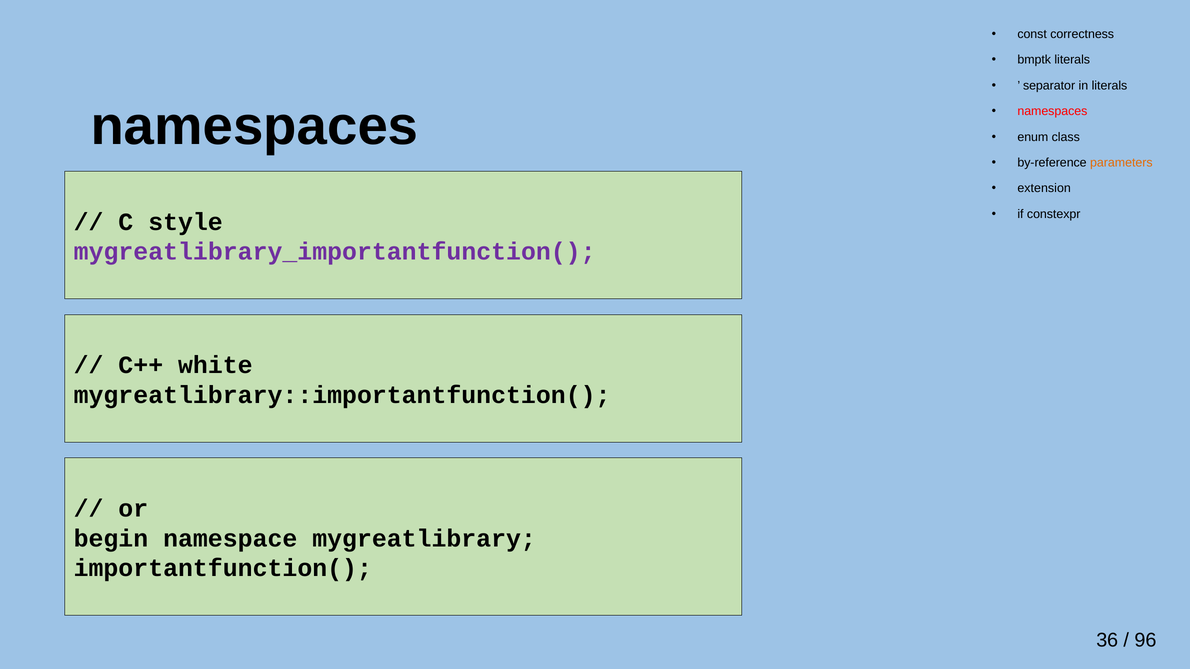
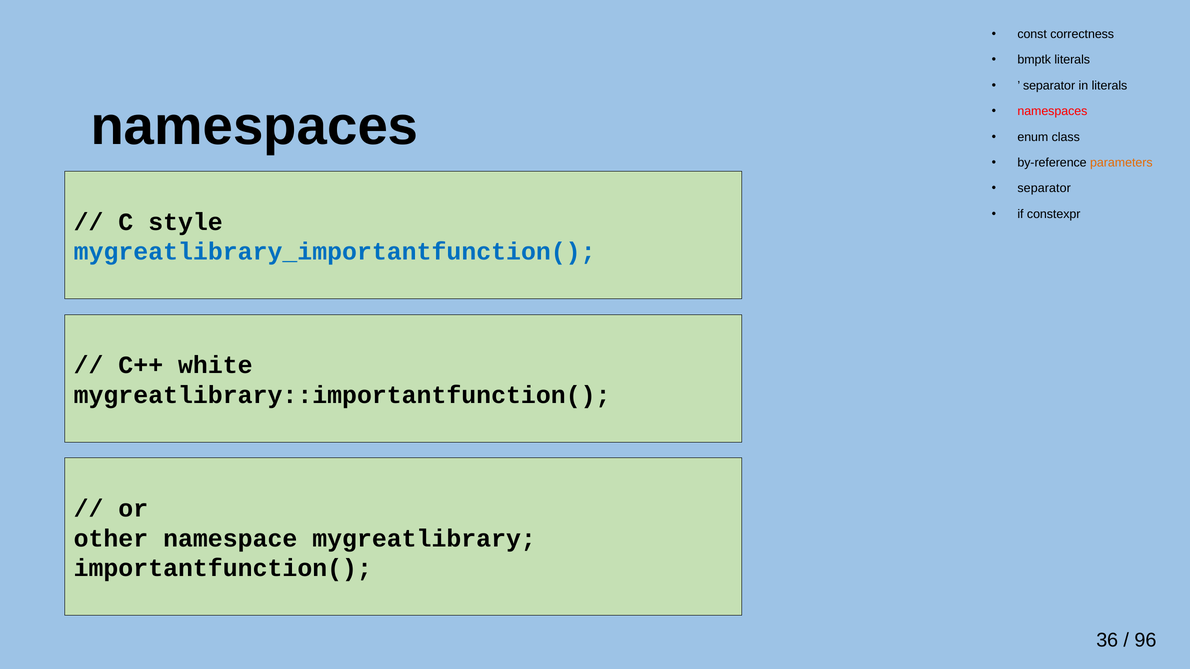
extension: extension -> separator (1044, 188)
mygreatlibrary_importantfunction( colour: purple -> blue (335, 252)
begin: begin -> other (111, 539)
